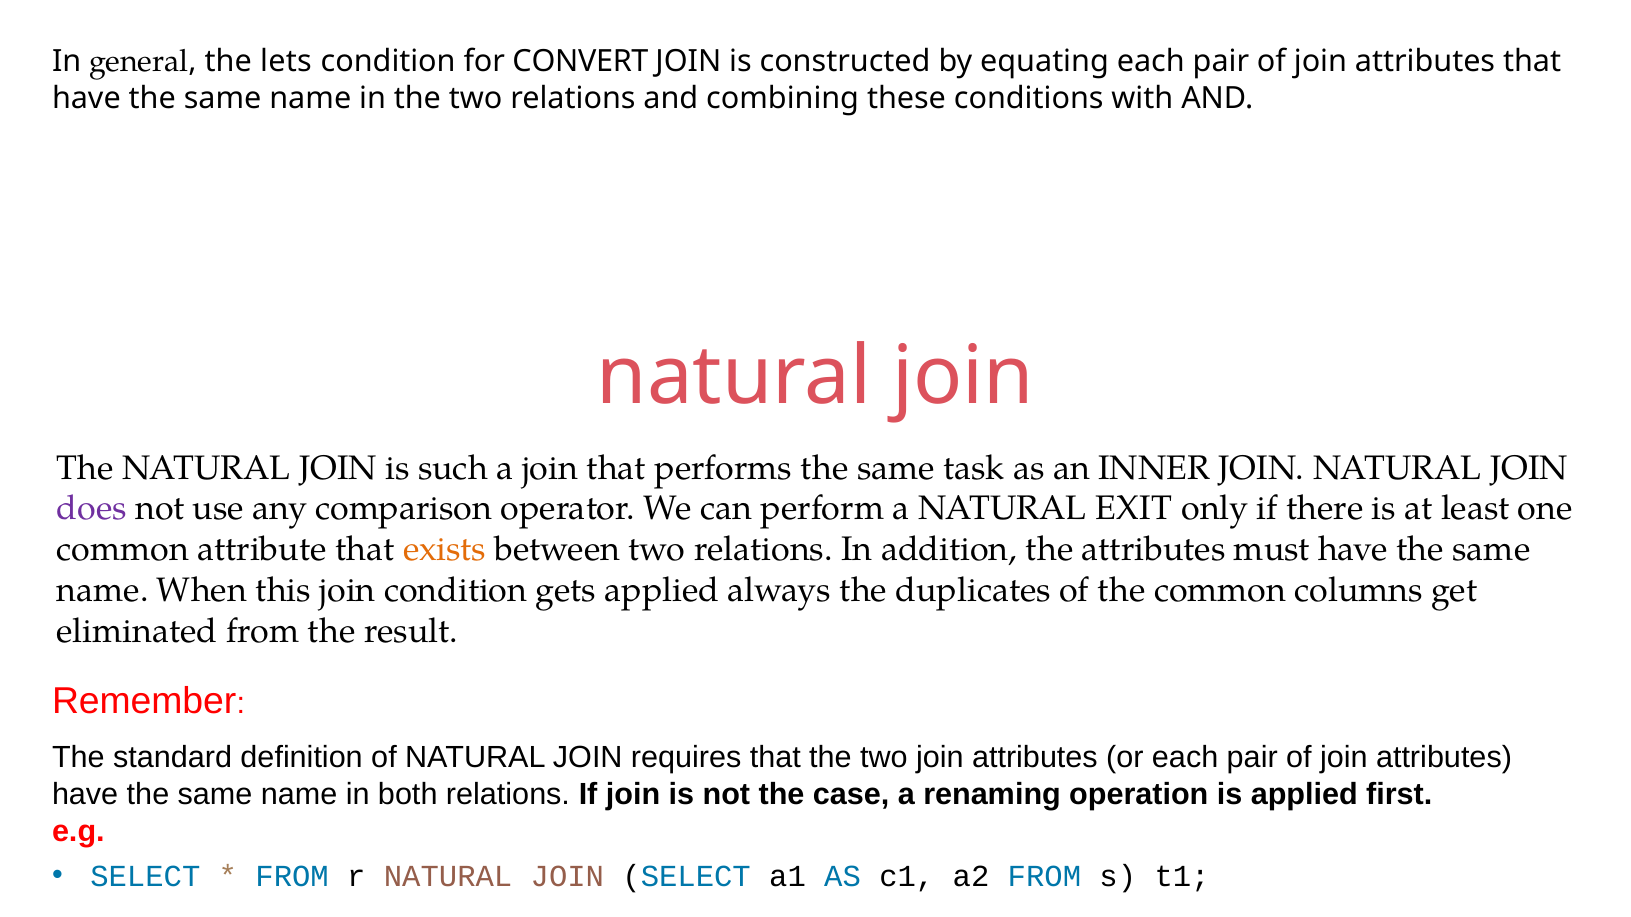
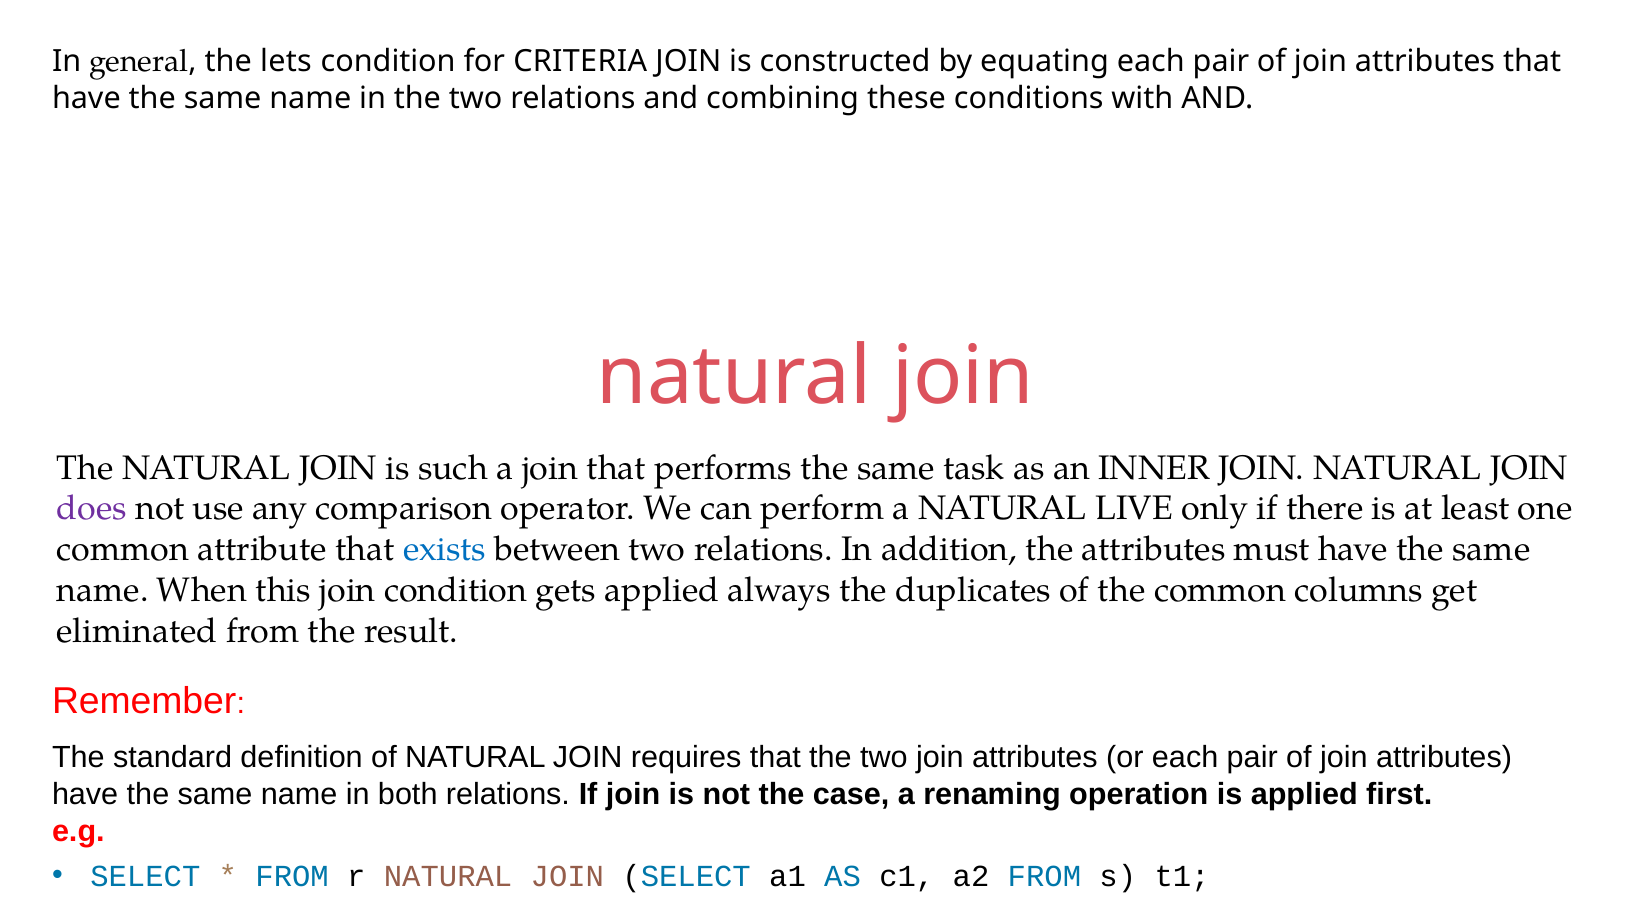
CONVERT: CONVERT -> CRITERIA (580, 61)
EXIT: EXIT -> LIVE (1134, 509)
exists colour: orange -> blue (445, 550)
